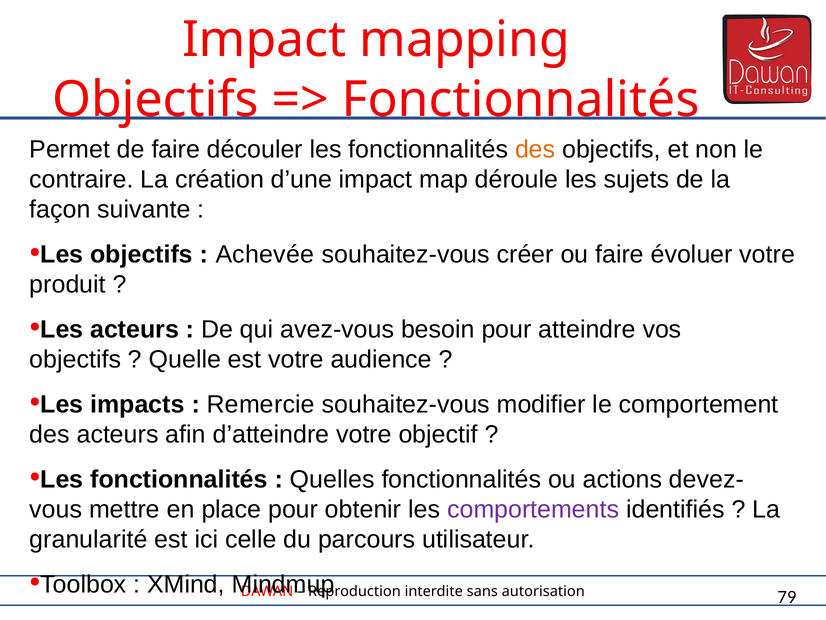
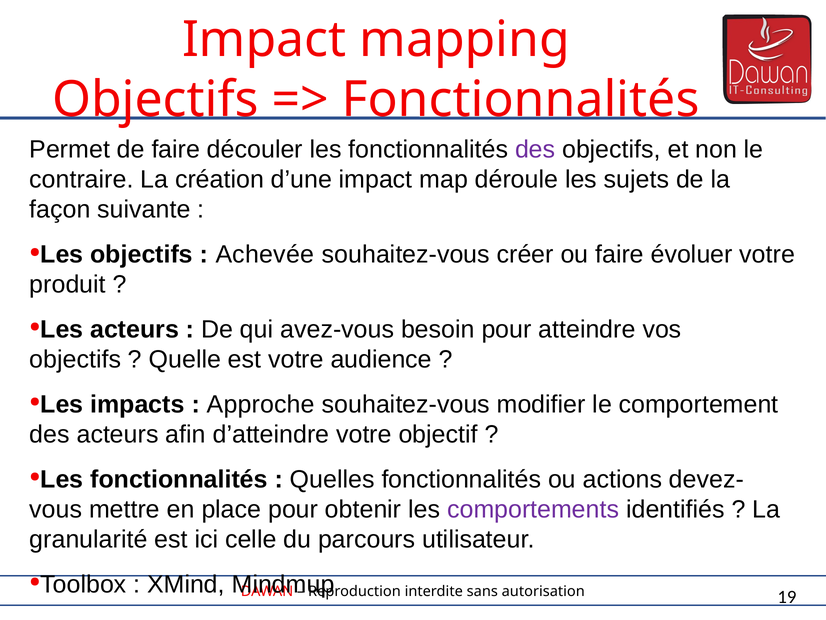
des colour: orange -> purple (535, 149)
Remercie: Remercie -> Approche (261, 404)
79: 79 -> 19 (787, 597)
